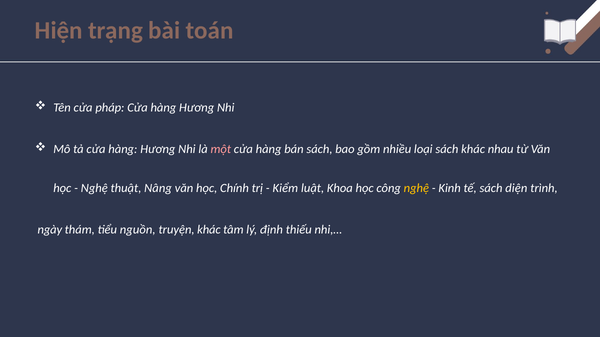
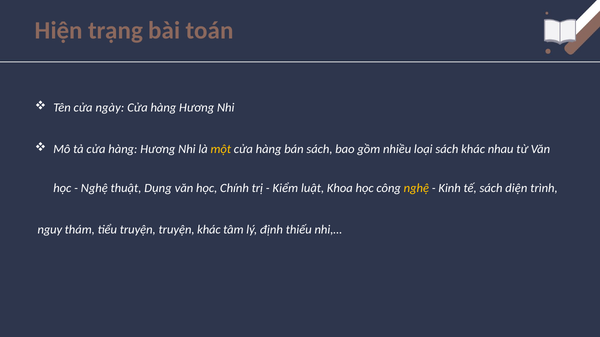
pháp: pháp -> ngày (110, 108)
một colour: pink -> yellow (221, 149)
Nâng: Nâng -> Dụng (158, 188)
ngày: ngày -> nguy (50, 230)
tiểu nguồn: nguồn -> truyện (138, 230)
